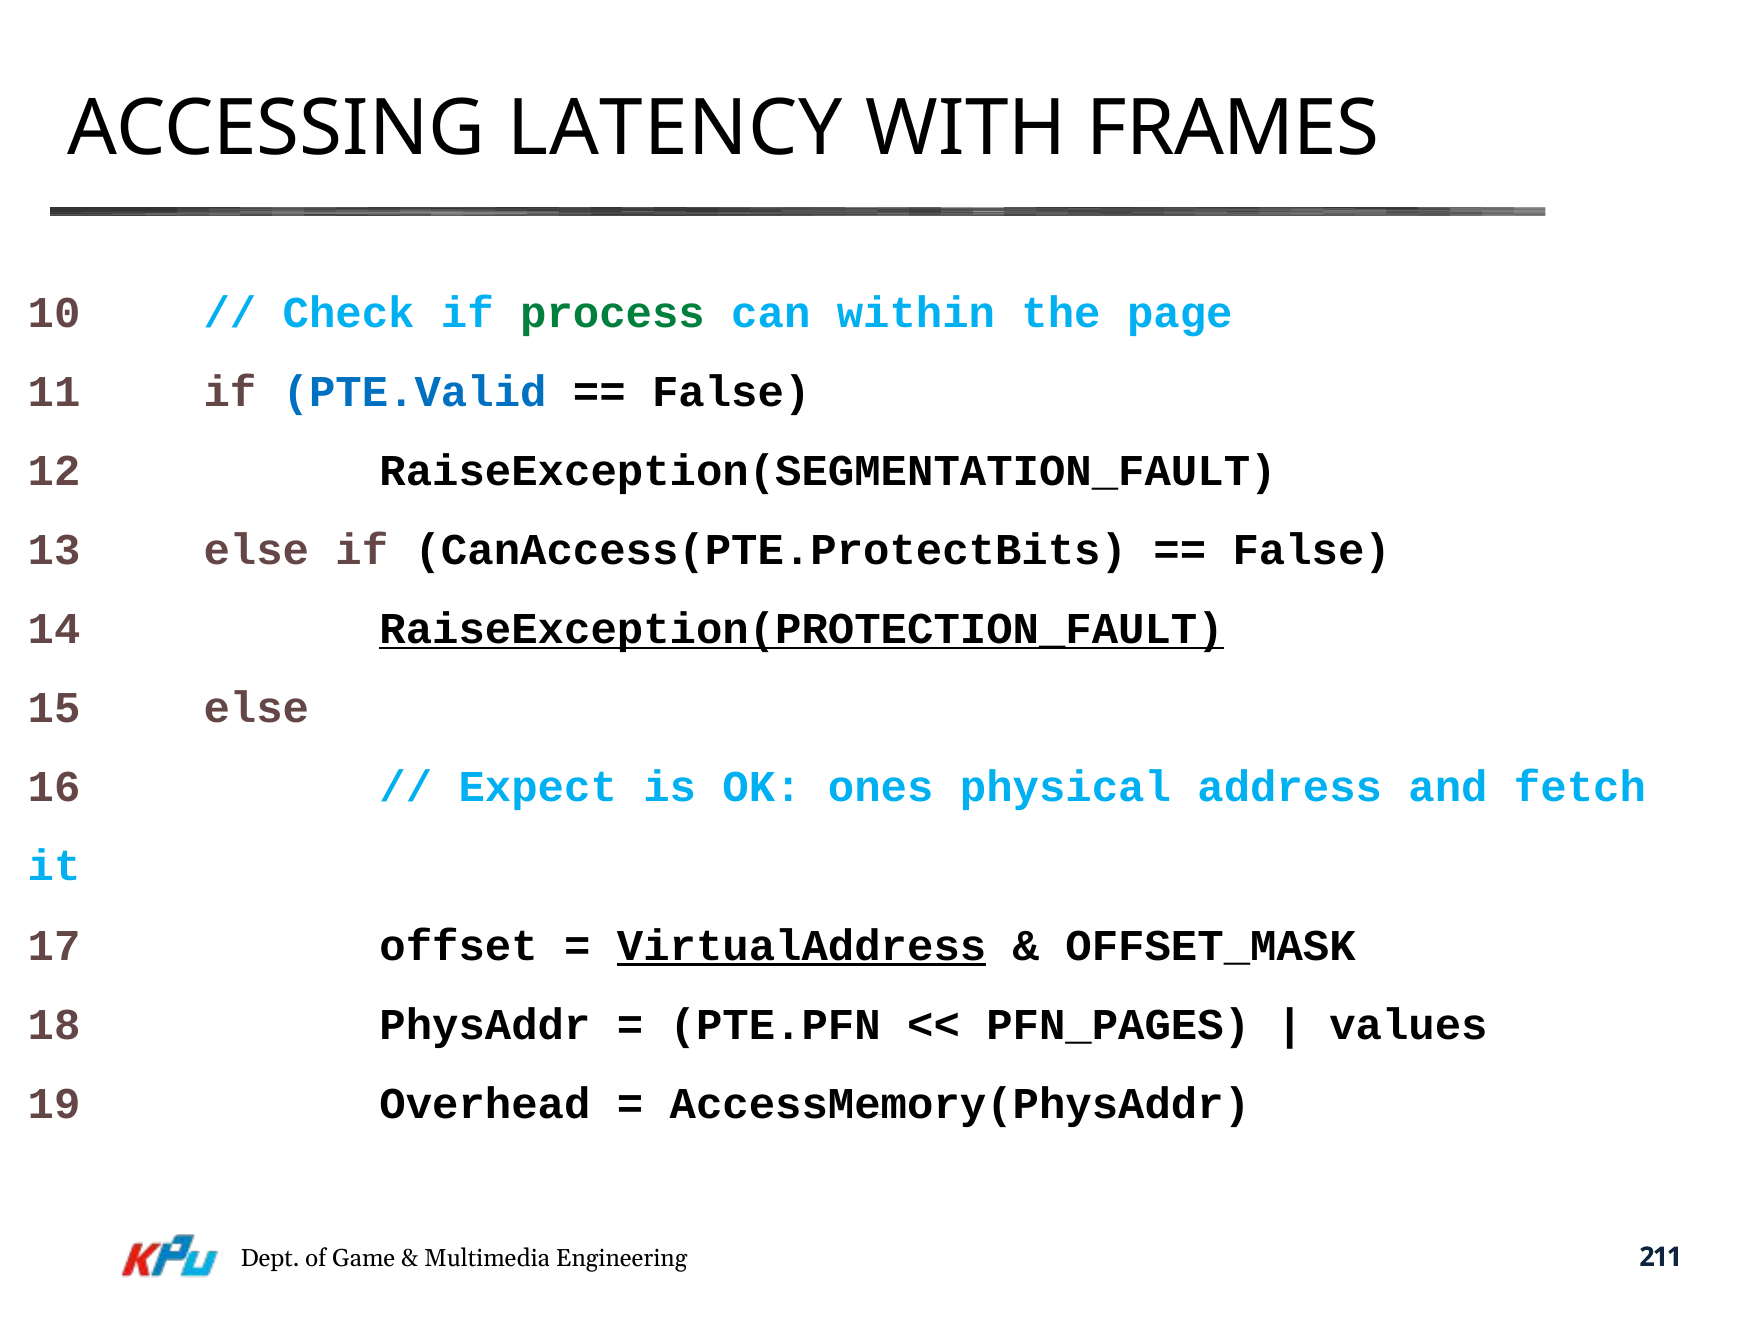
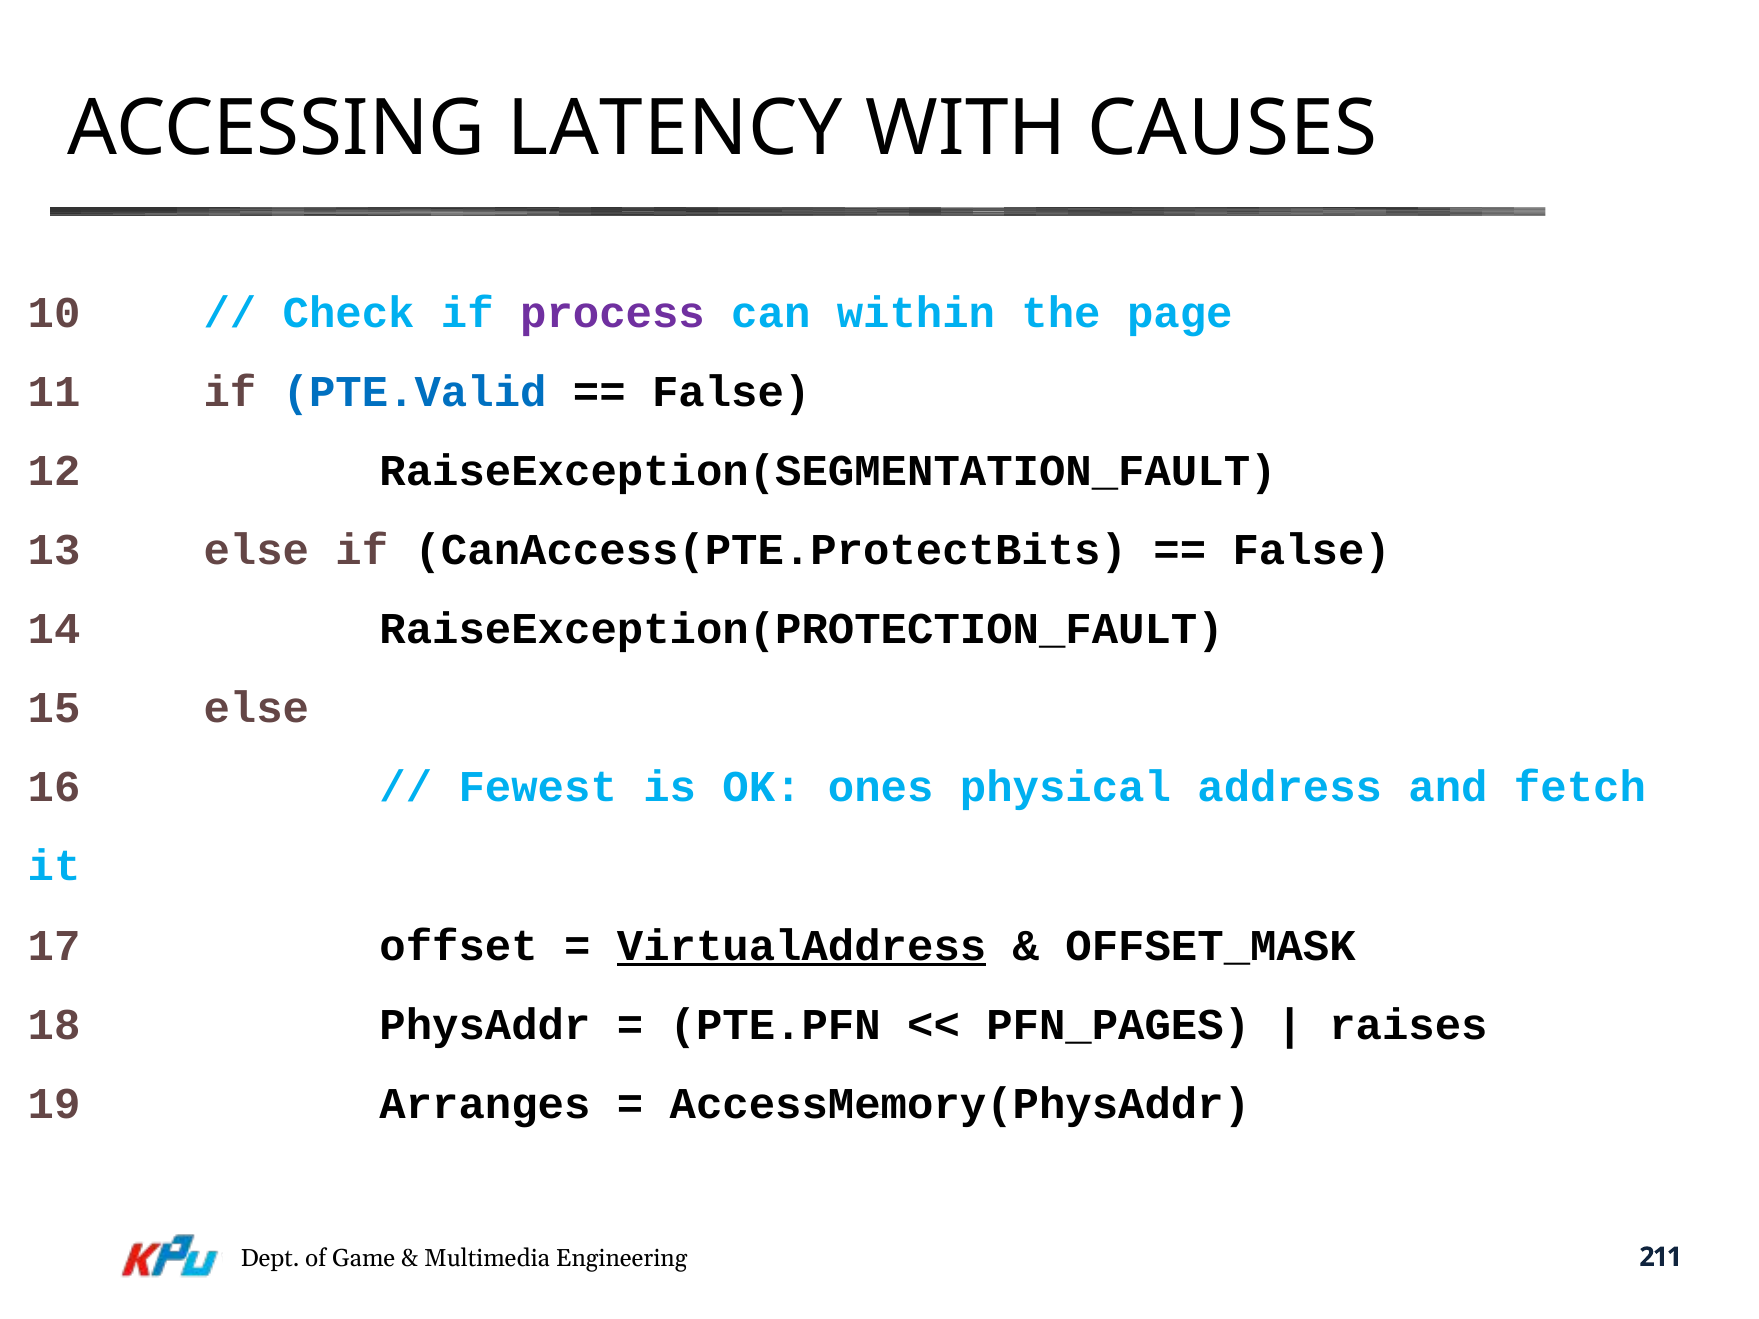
FRAMES: FRAMES -> CAUSES (1232, 129)
process colour: green -> purple (612, 313)
RaiseException(PROTECTION_FAULT underline: present -> none (802, 629)
Expect: Expect -> Fewest (538, 787)
values: values -> raises (1408, 1025)
Overhead: Overhead -> Arranges (485, 1104)
